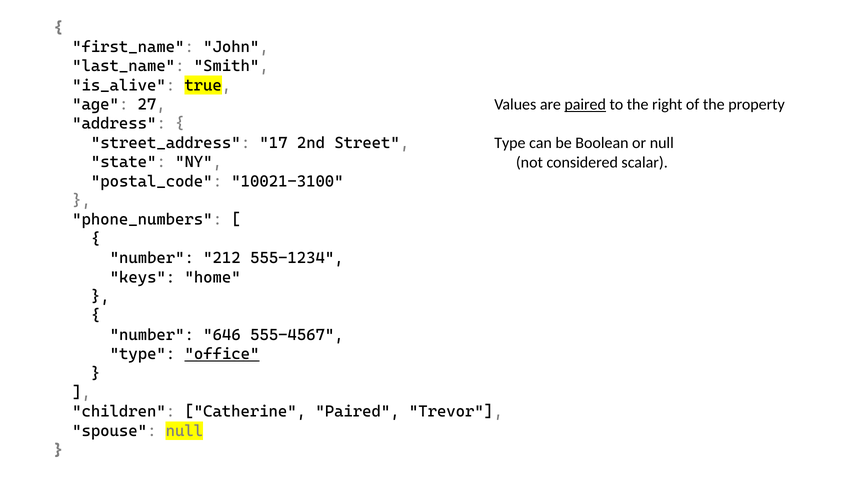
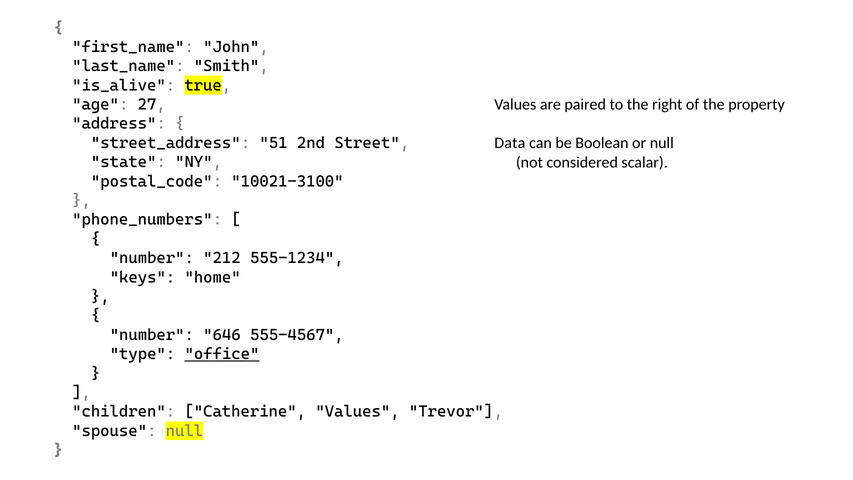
paired underline: present -> none (585, 105)
17: 17 -> 51 (273, 143)
Type: Type -> Data (510, 143)
Catherine Paired: Paired -> Values (358, 411)
